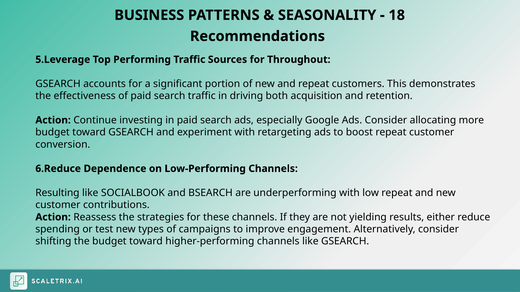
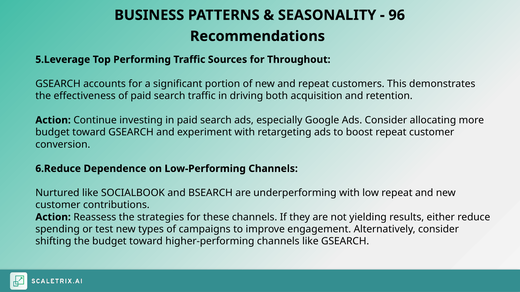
18: 18 -> 96 (397, 15)
Resulting: Resulting -> Nurtured (57, 193)
